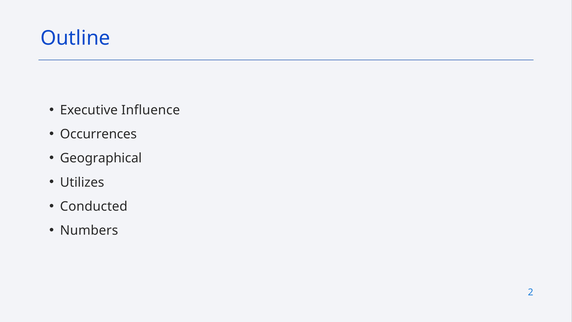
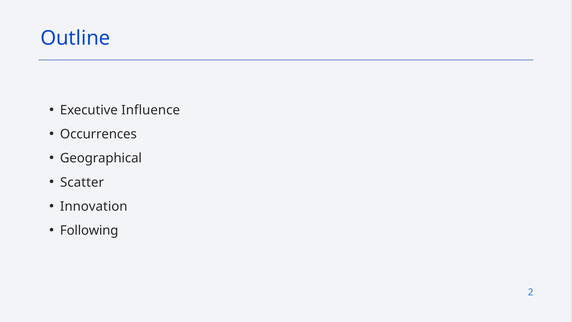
Utilizes: Utilizes -> Scatter (82, 182)
Conducted: Conducted -> Innovation (94, 206)
Numbers: Numbers -> Following (89, 230)
